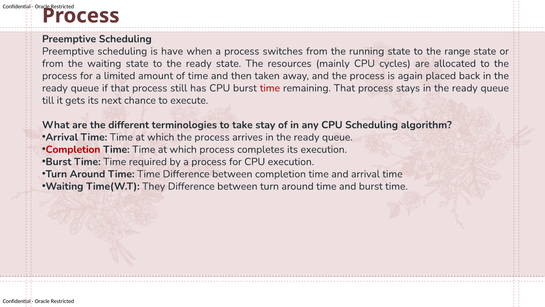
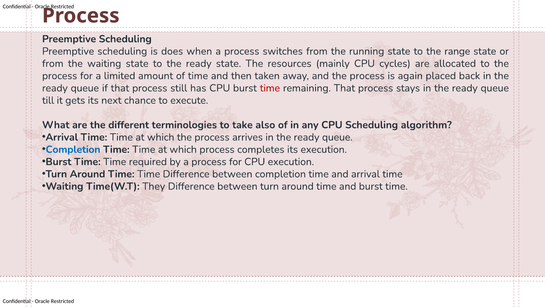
have: have -> does (172, 51)
stay: stay -> also (265, 125)
Completion colour: red -> blue (73, 149)
